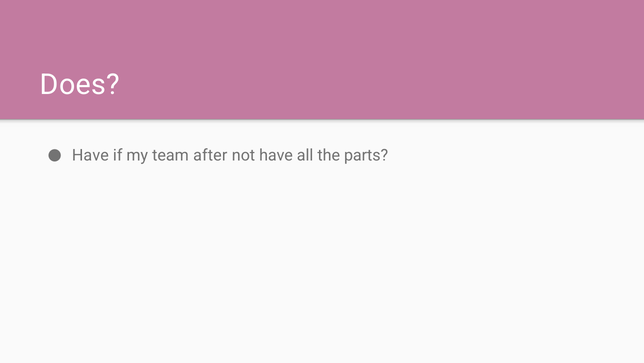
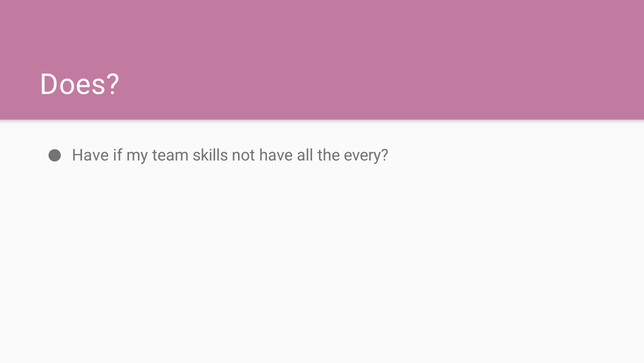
after: after -> skills (210, 155)
parts: parts -> every (366, 155)
